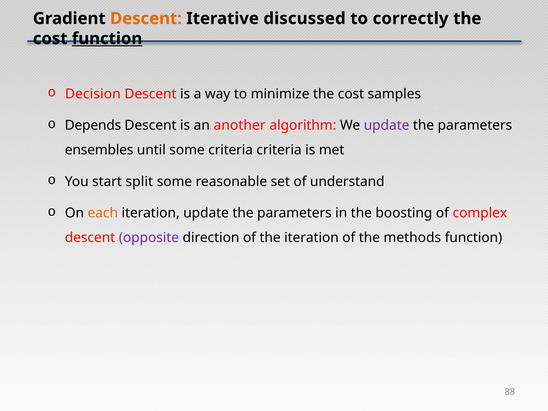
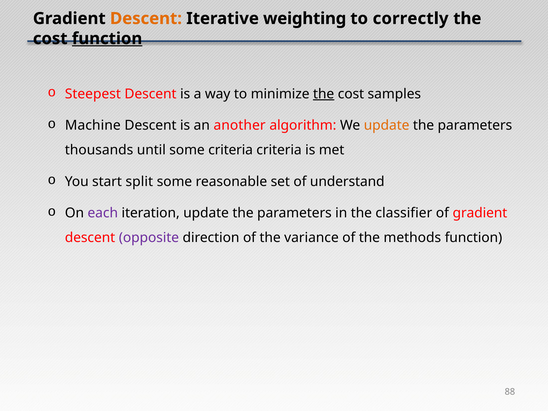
discussed: discussed -> weighting (305, 19)
Decision: Decision -> Steepest (93, 94)
the underline: none -> present (324, 94)
Depends: Depends -> Machine (93, 125)
update colour: purple -> orange (387, 125)
ensembles: ensembles -> thousands (99, 150)
each colour: orange -> purple (103, 213)
boosting: boosting -> classifier (404, 213)
of complex: complex -> gradient (480, 213)
the iteration: iteration -> variance (311, 238)
